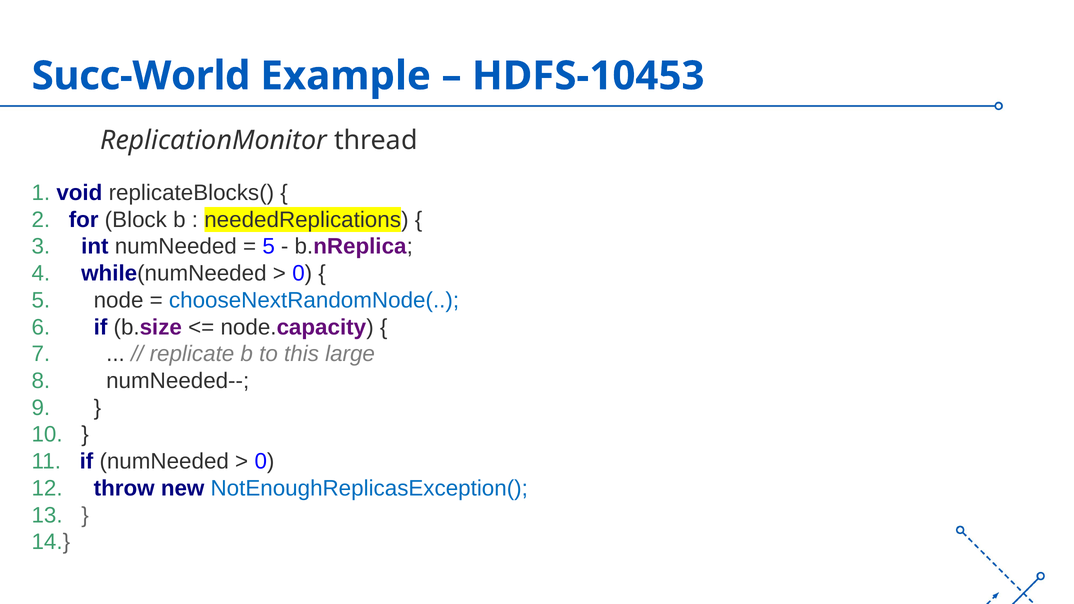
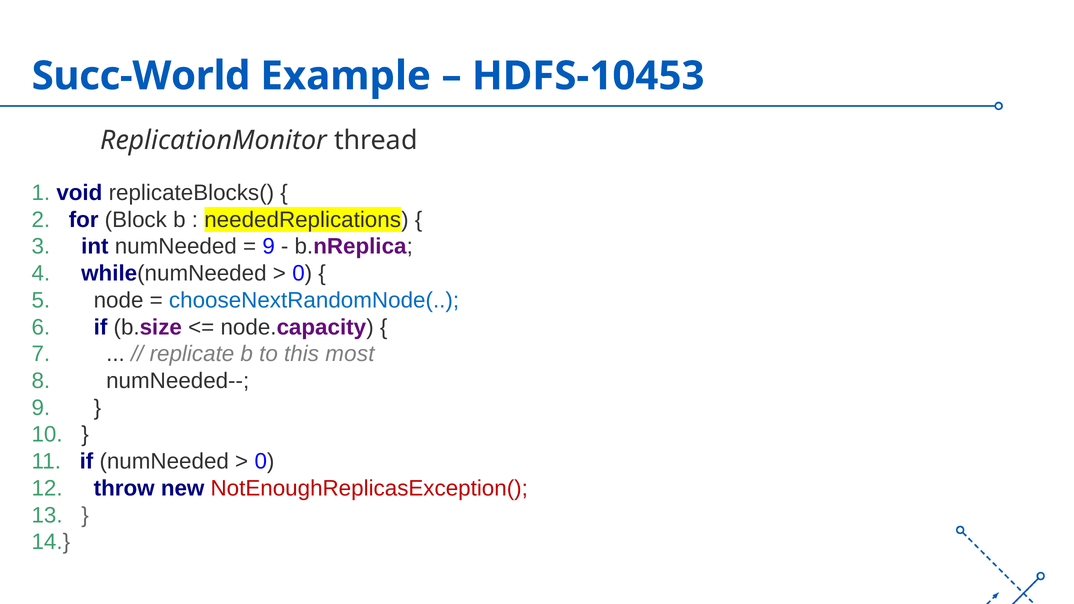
5: 5 -> 9 (269, 247)
large: large -> most (350, 354)
NotEnoughReplicasException( colour: blue -> red (369, 488)
